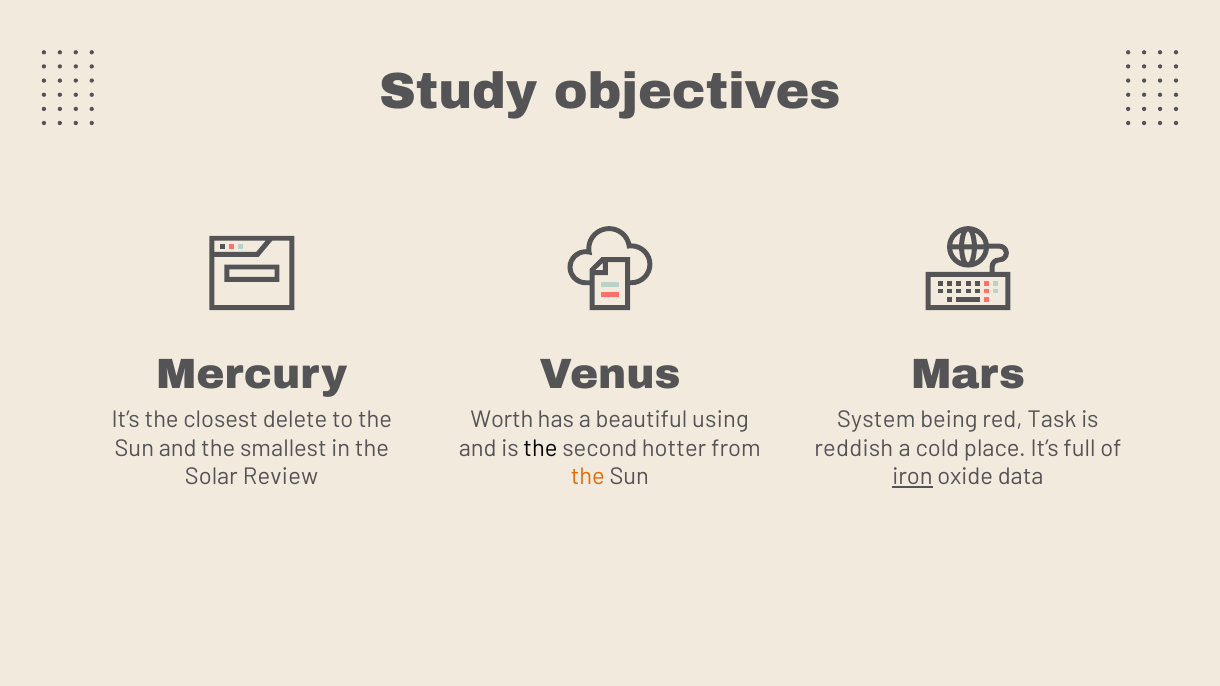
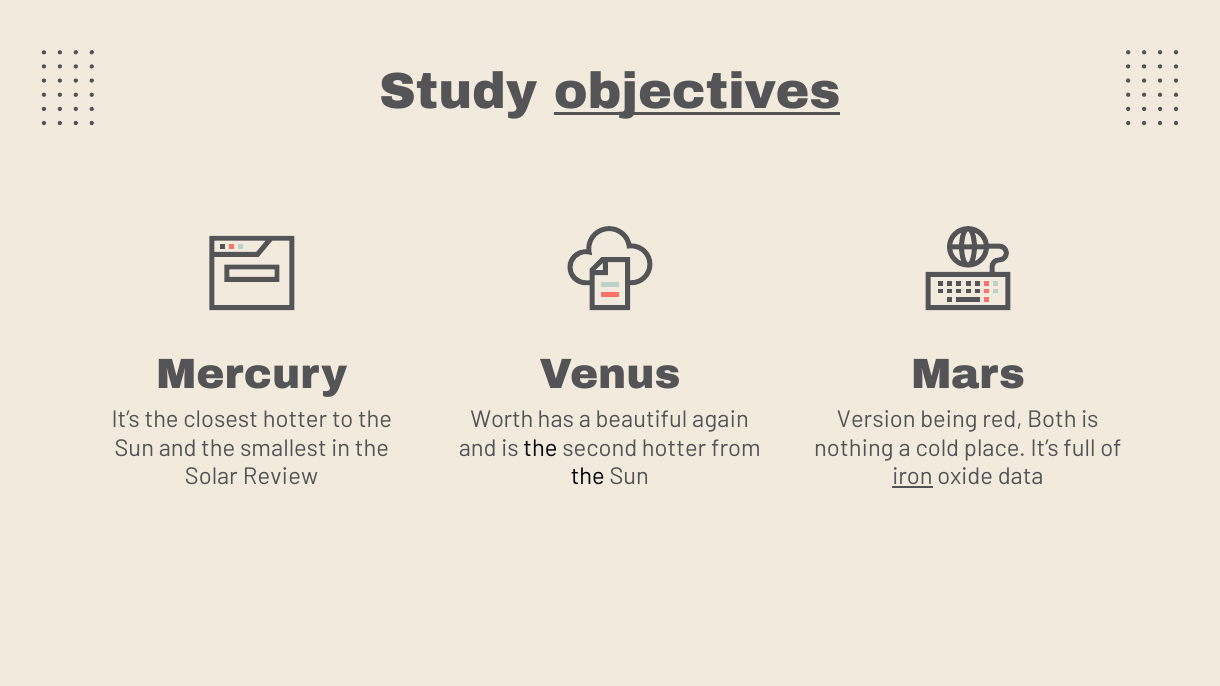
objectives underline: none -> present (697, 92)
closest delete: delete -> hotter (295, 420)
using: using -> again (721, 420)
System: System -> Version (876, 420)
Task: Task -> Both (1052, 420)
reddish: reddish -> nothing (854, 449)
the colour: orange -> black (588, 477)
